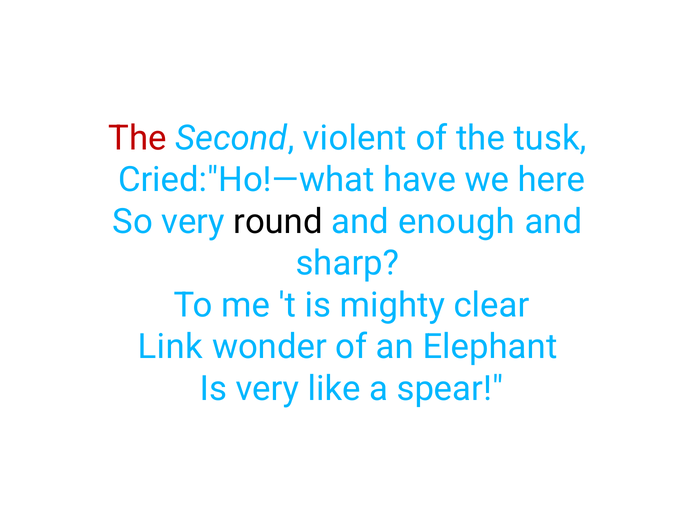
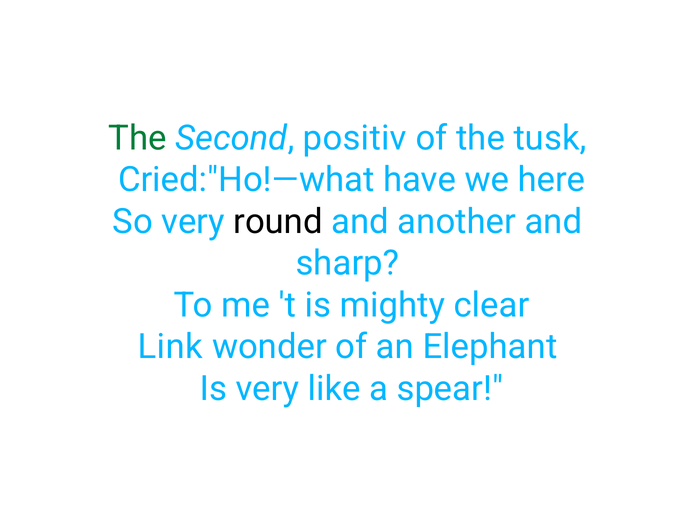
The colour: red -> green (137, 138)
violent: violent -> positiv (355, 138)
enough: enough -> another (457, 221)
